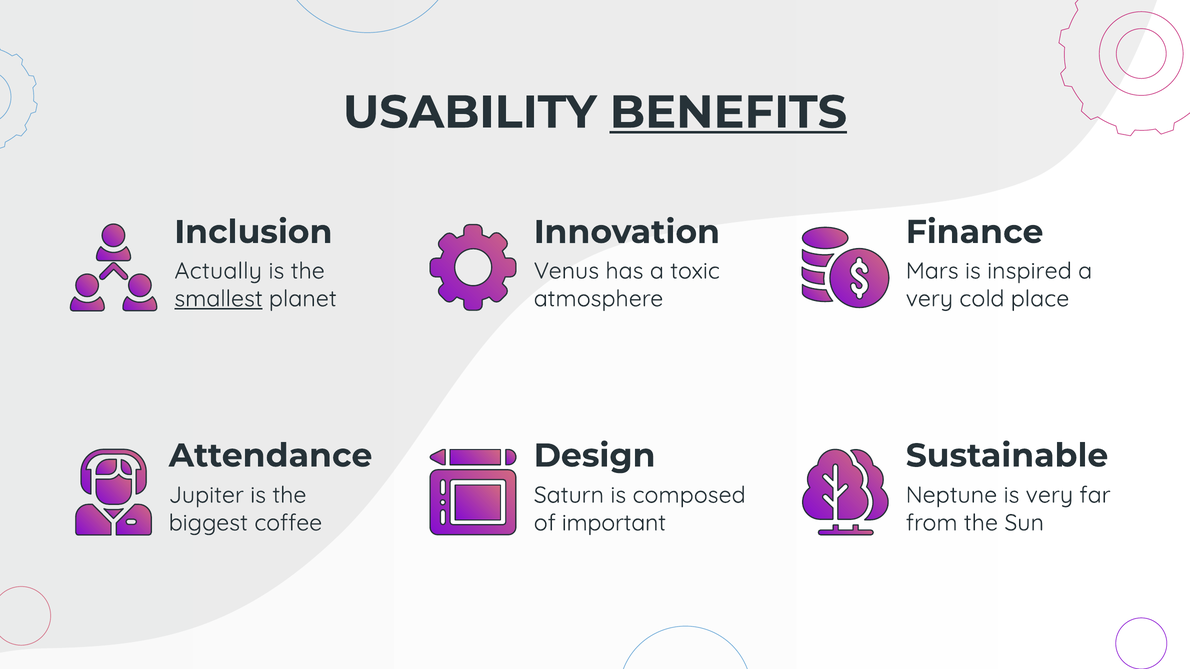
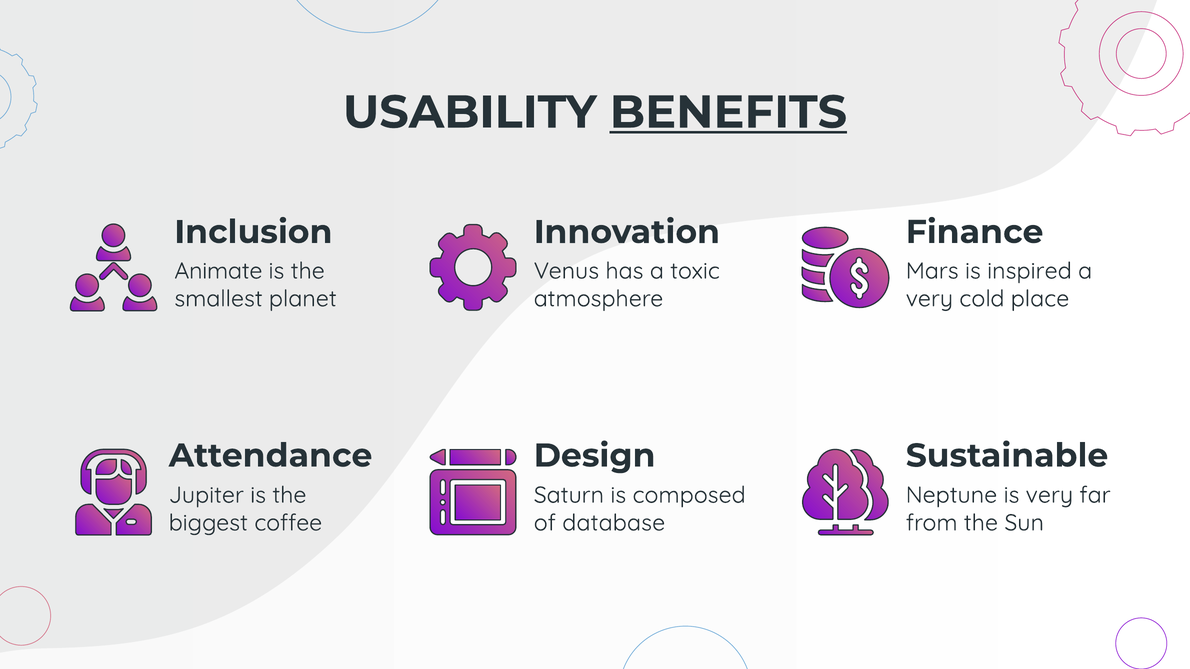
Actually: Actually -> Animate (218, 271)
smallest underline: present -> none (219, 299)
important: important -> database (614, 523)
